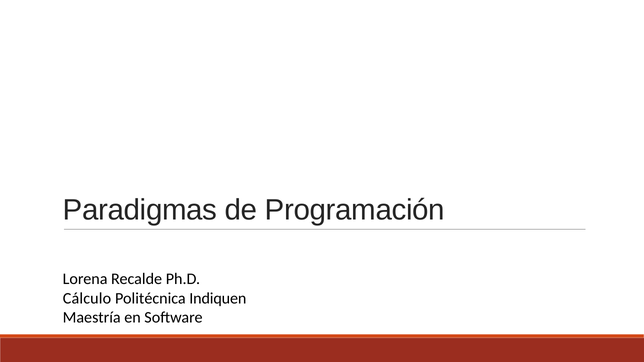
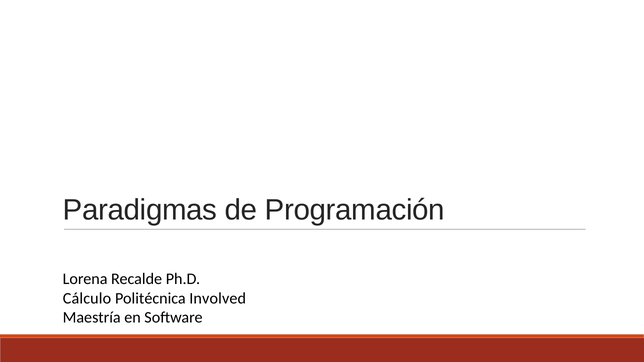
Indiquen: Indiquen -> Involved (218, 298)
